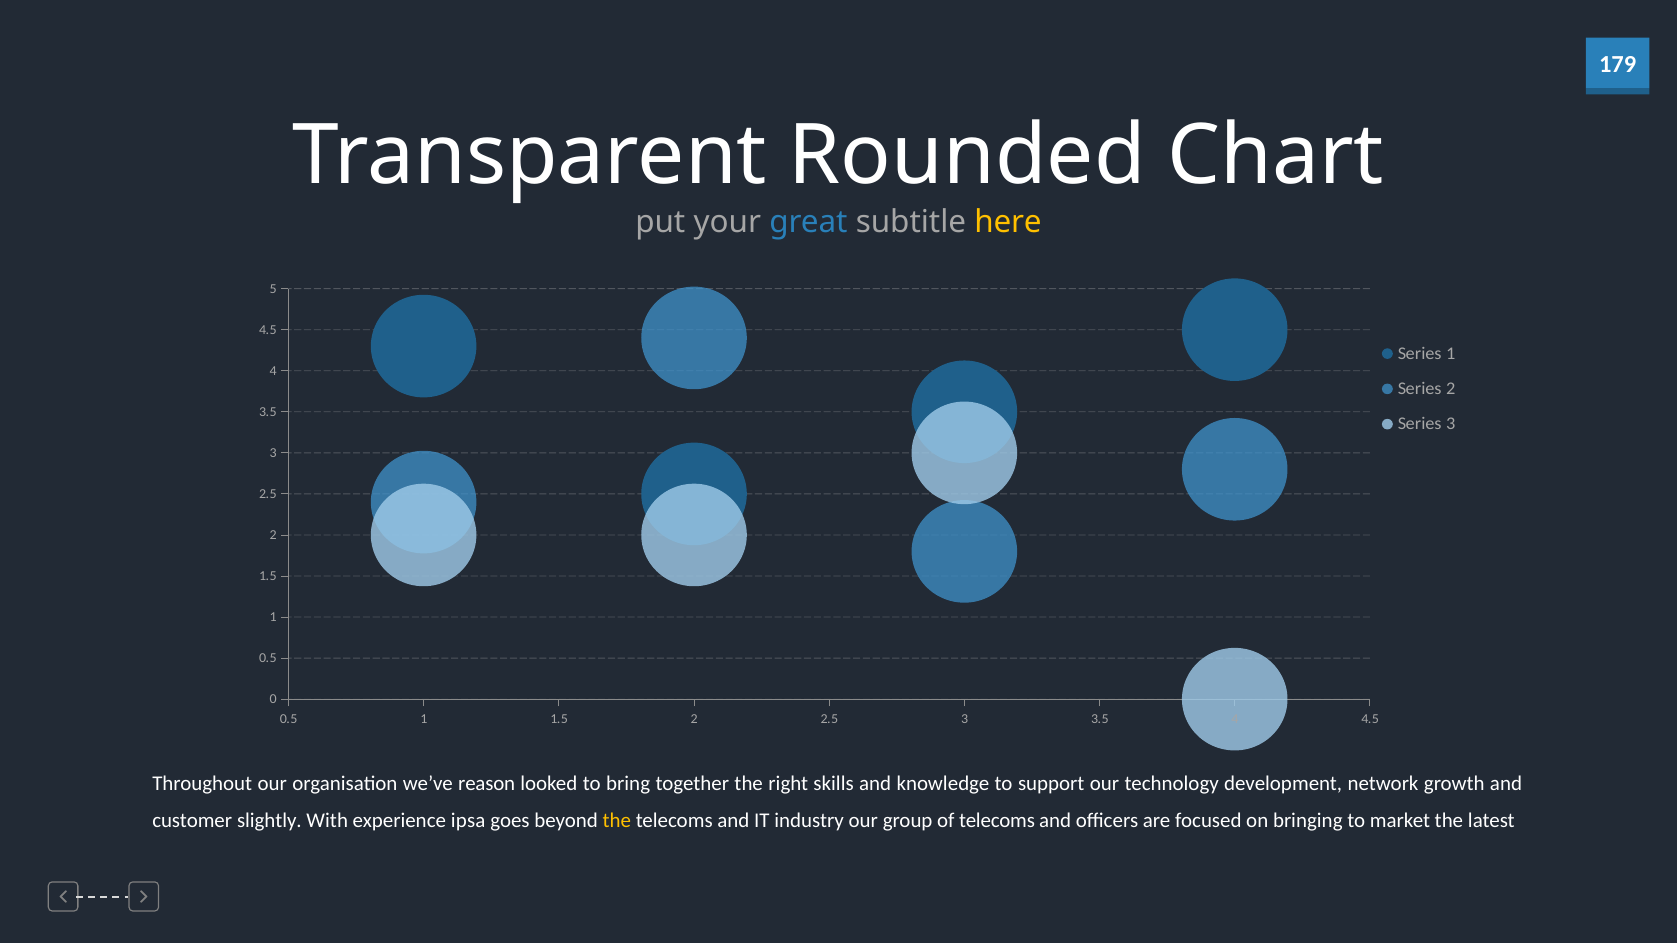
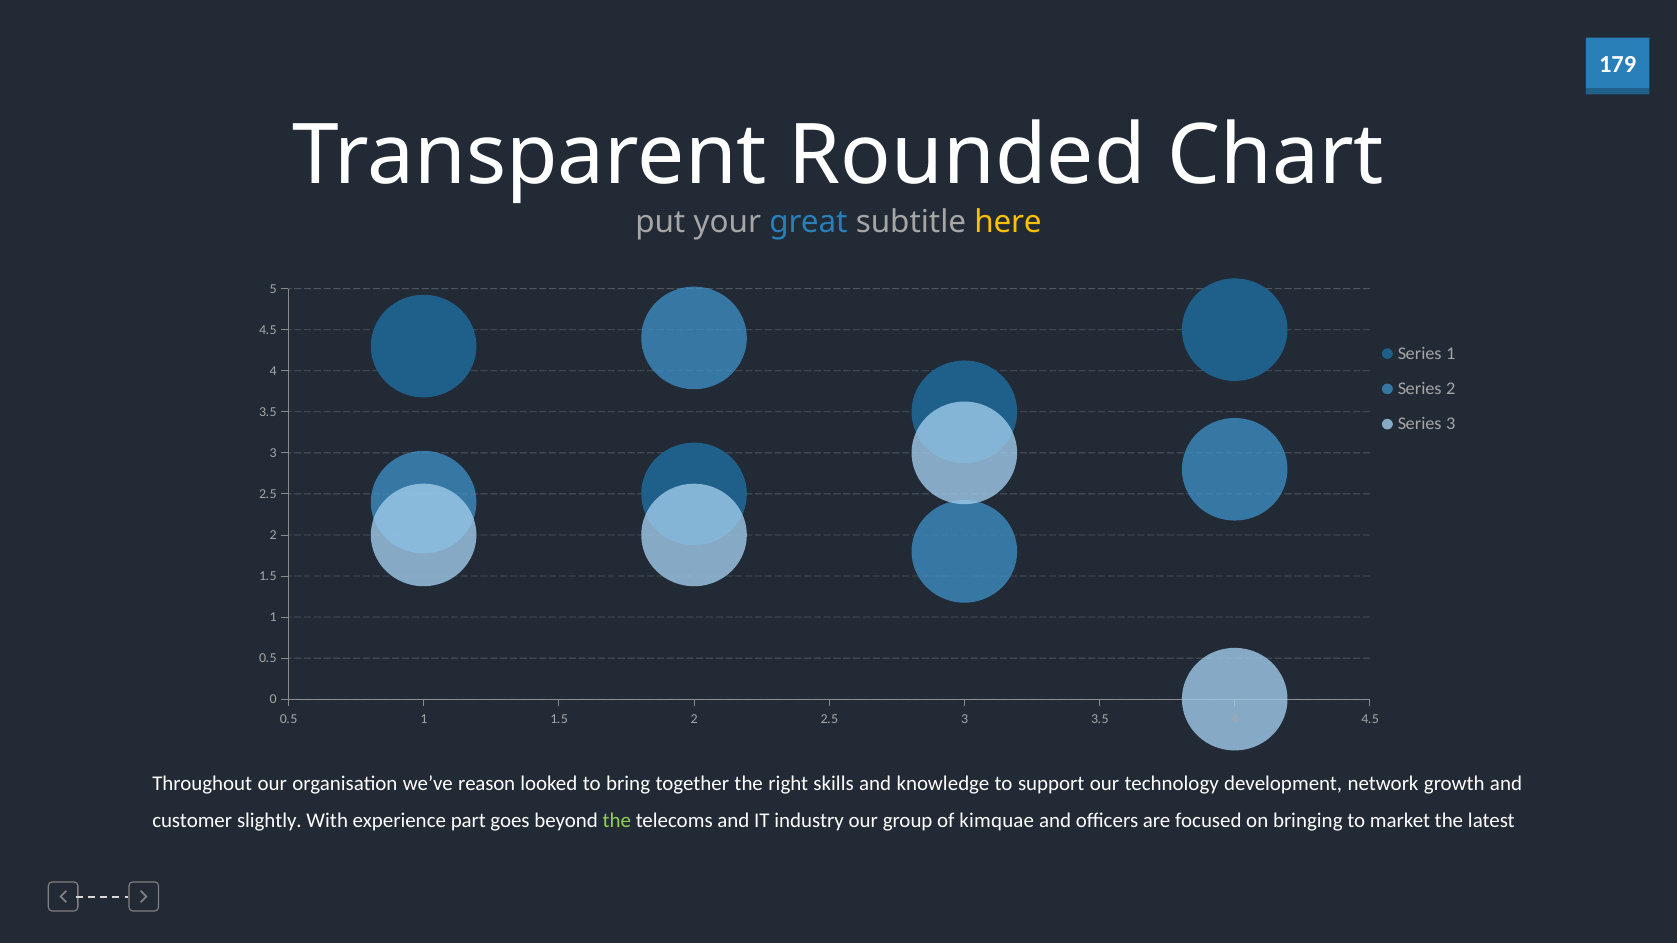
ipsa: ipsa -> part (468, 821)
the colour: yellow -> light green (617, 821)
of telecoms: telecoms -> kimquae (997, 821)
